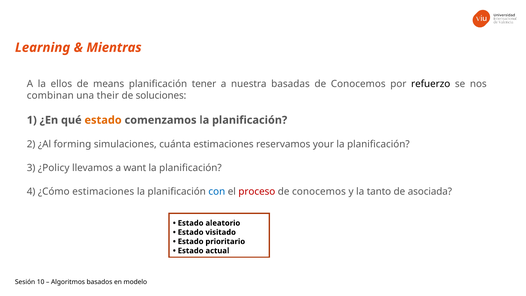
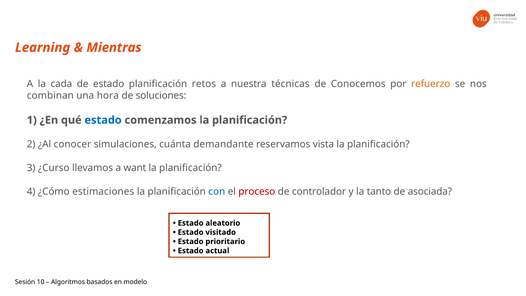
ellos: ellos -> cada (61, 84)
de means: means -> estado (109, 84)
tener: tener -> retos (204, 84)
basadas: basadas -> técnicas (290, 84)
refuerzo colour: black -> orange (431, 84)
their: their -> hora (108, 96)
estado colour: orange -> blue (103, 120)
forming: forming -> conocer (72, 144)
cuánta estimaciones: estimaciones -> demandante (223, 144)
your: your -> vista (323, 144)
¿Policy: ¿Policy -> ¿Curso (54, 168)
conocemos: conocemos -> controlador (319, 192)
